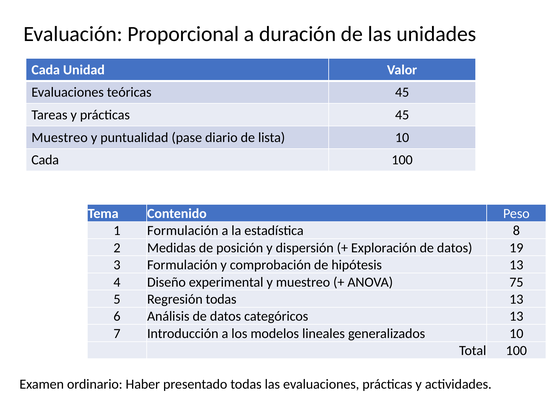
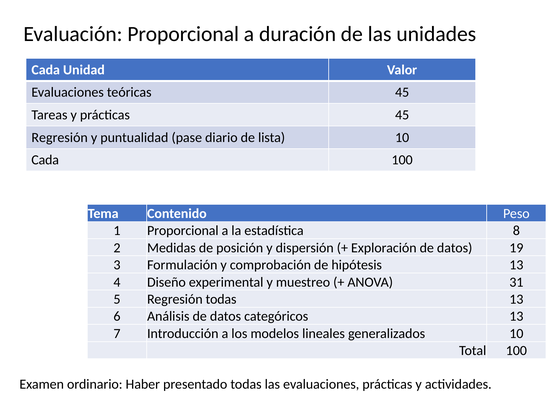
Muestreo: Muestreo -> Regresión (60, 137)
1 Formulación: Formulación -> Proporcional (183, 231)
75: 75 -> 31 (516, 282)
